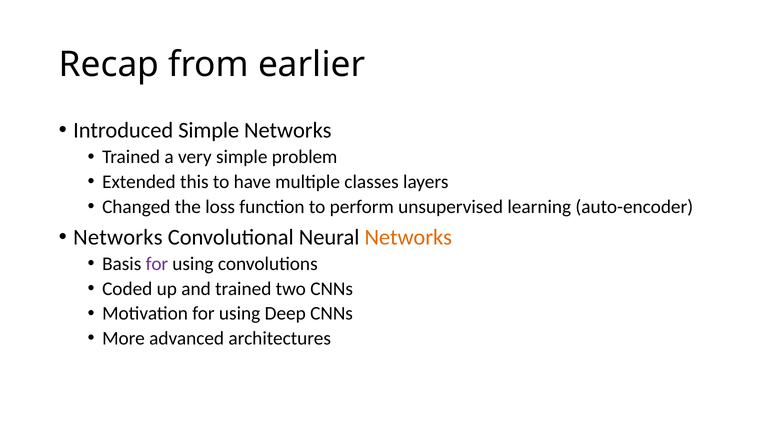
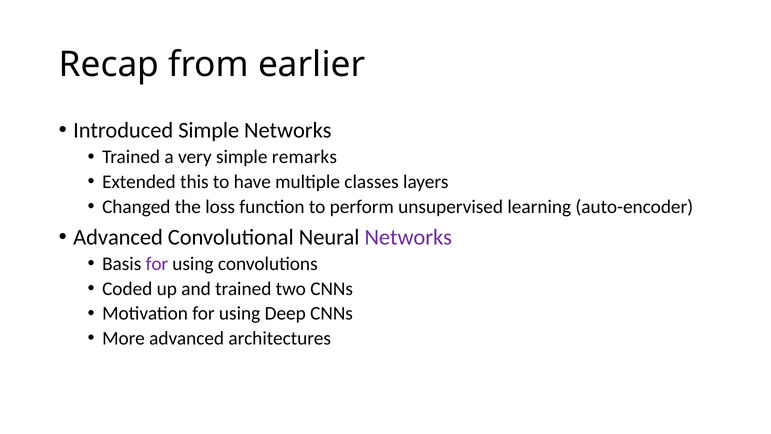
problem: problem -> remarks (304, 157)
Networks: Networks -> Advanced (118, 237)
Networks colour: orange -> purple (408, 237)
